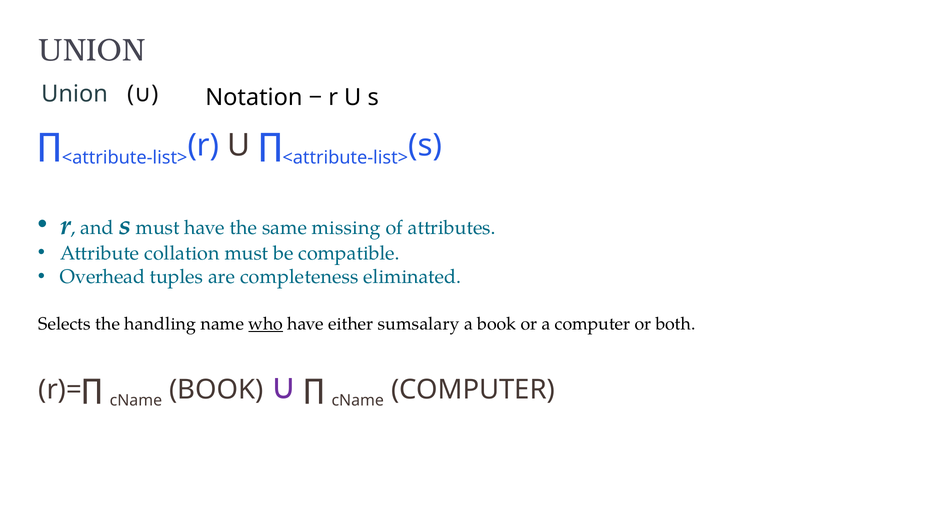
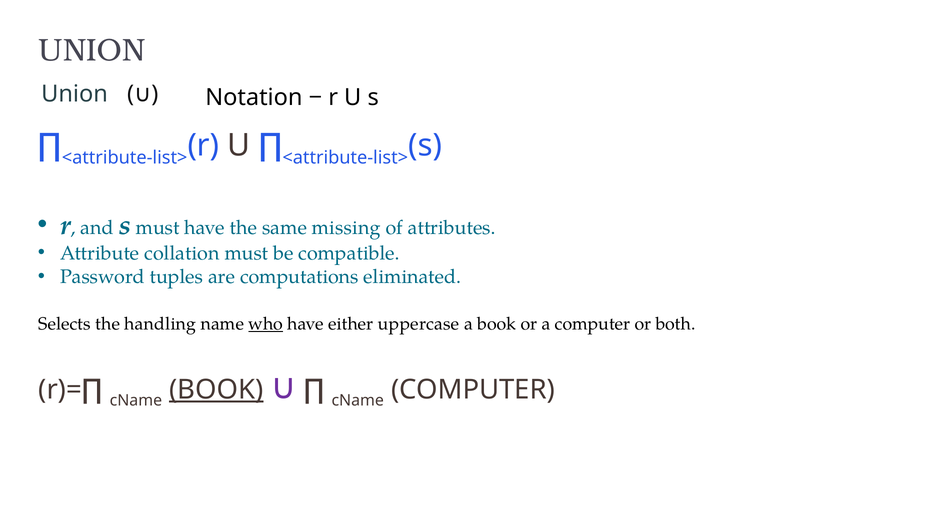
Overhead: Overhead -> Password (102, 277)
completeness: completeness -> computations (299, 277)
sumsalary: sumsalary -> uppercase (419, 324)
BOOK underline: none -> present (216, 390)
